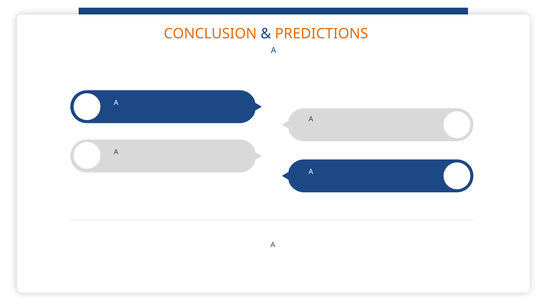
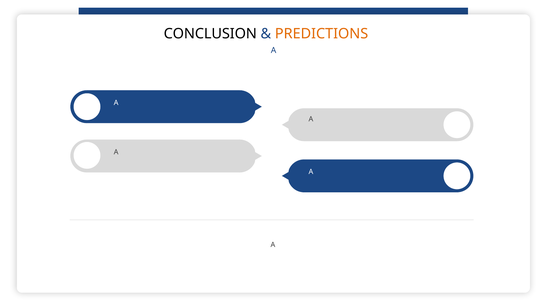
CONCLUSION colour: orange -> black (210, 34)
